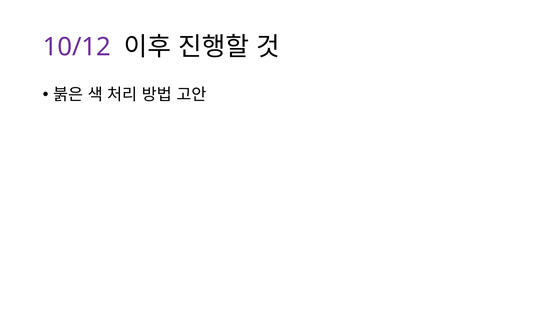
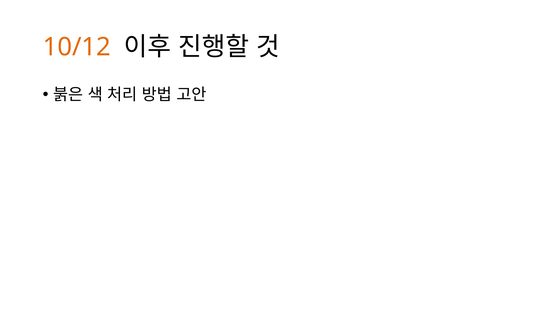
10/12 colour: purple -> orange (77, 47)
